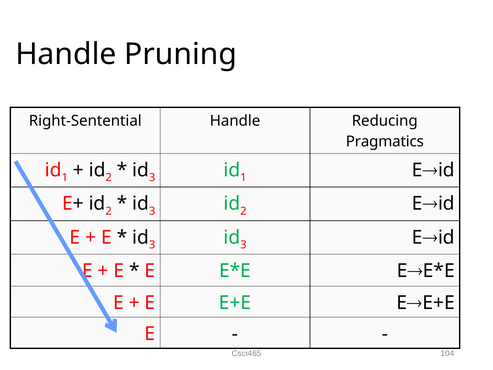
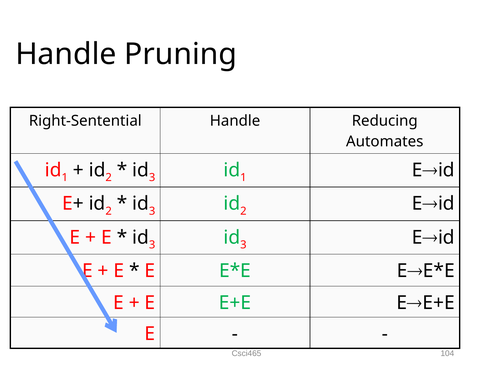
Pragmatics: Pragmatics -> Automates (385, 141)
